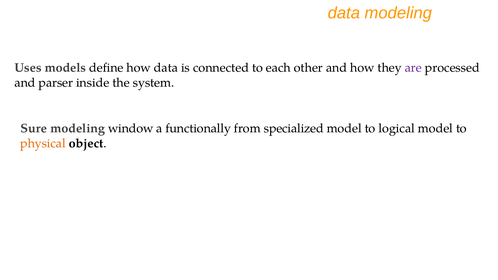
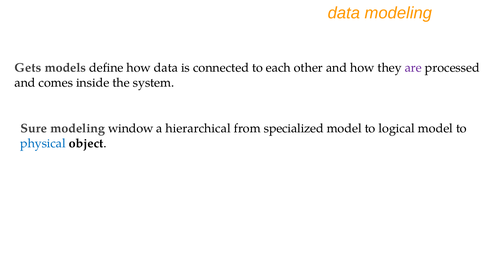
Uses: Uses -> Gets (28, 68)
parser: parser -> comes (56, 83)
functionally: functionally -> hierarchical (198, 128)
physical colour: orange -> blue (43, 143)
